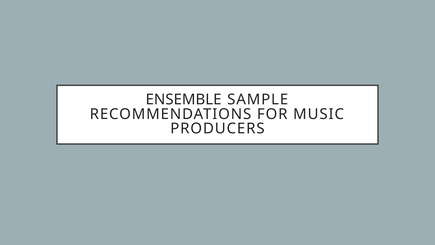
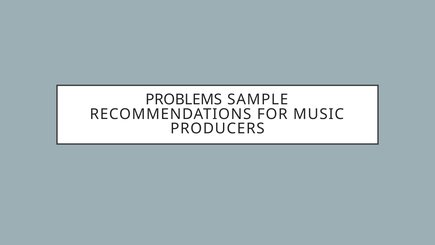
ENSEMBLE: ENSEMBLE -> PROBLEMS (184, 99)
